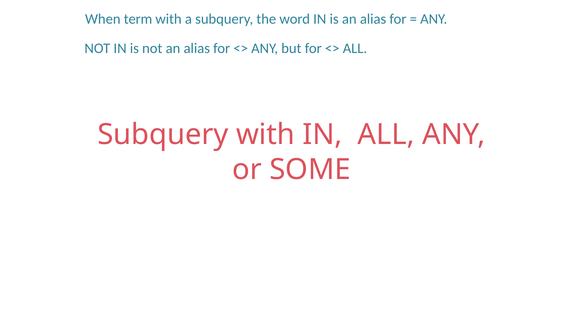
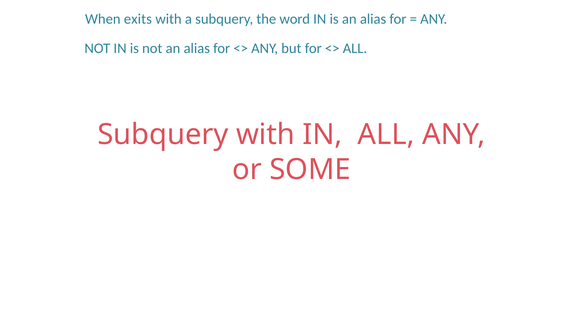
term: term -> exits (138, 19)
